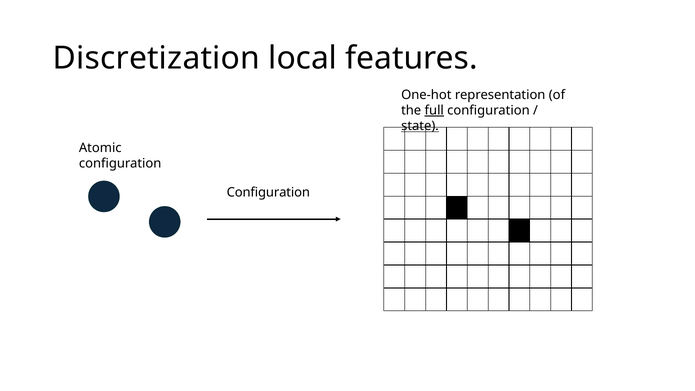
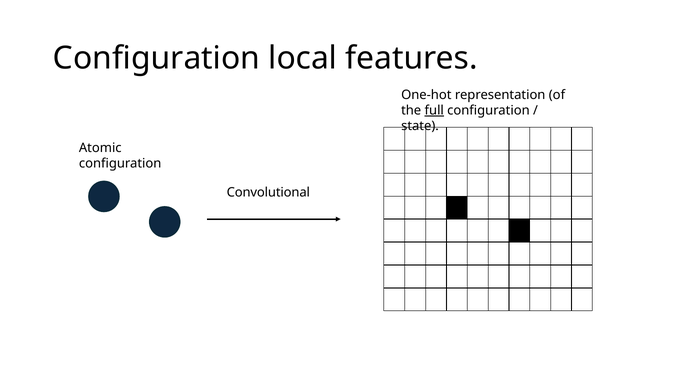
Discretization: Discretization -> Configuration (157, 58)
state underline: present -> none (420, 126)
Configuration: Configuration -> Convolutional (268, 192)
